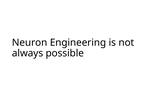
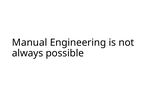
Neuron: Neuron -> Manual (30, 42)
